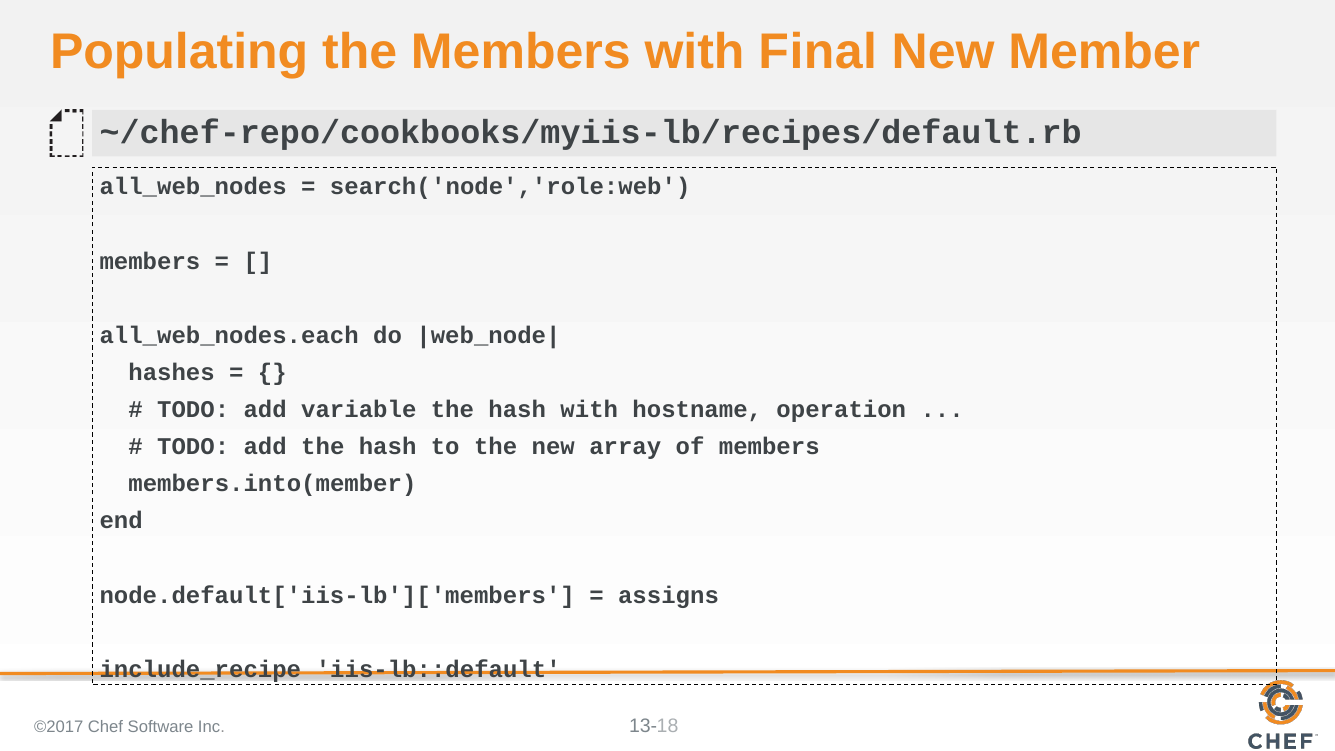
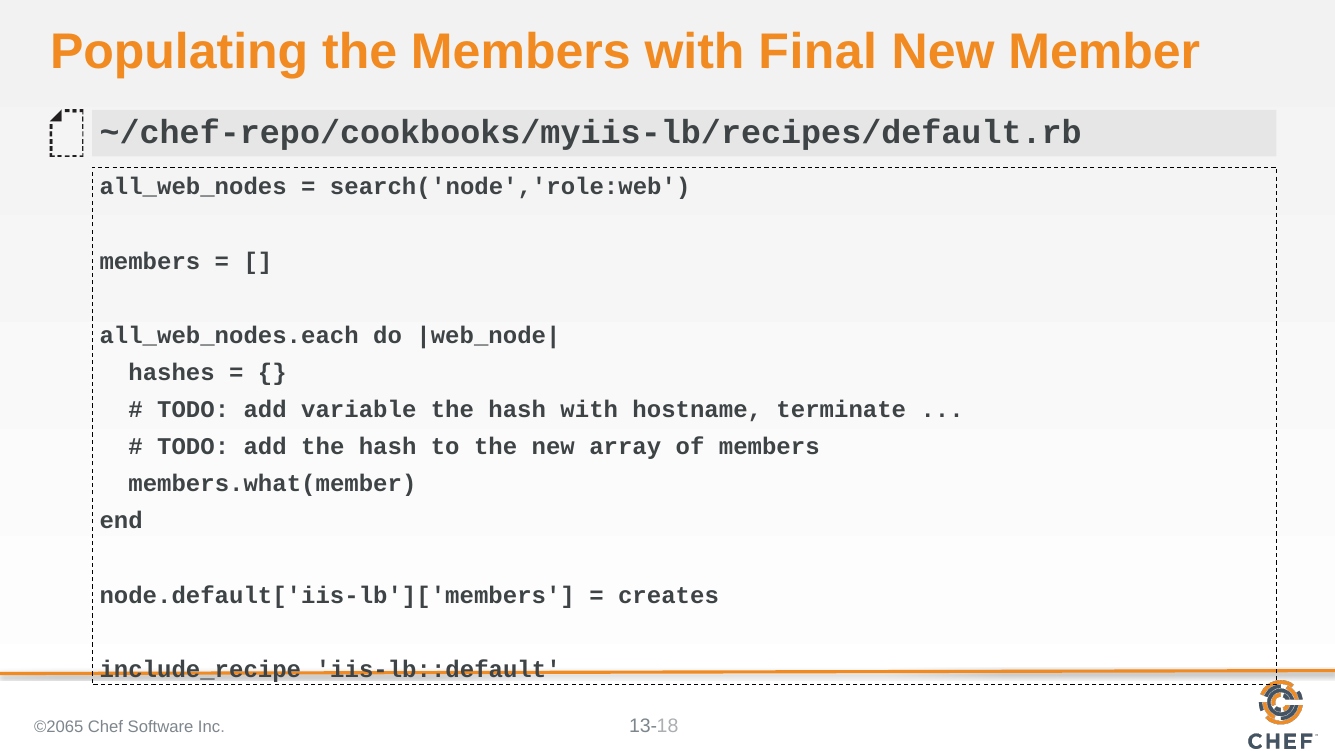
operation: operation -> terminate (841, 410)
members.into(member: members.into(member -> members.what(member (272, 484)
assigns: assigns -> creates (668, 595)
©2017: ©2017 -> ©2065 (59, 727)
